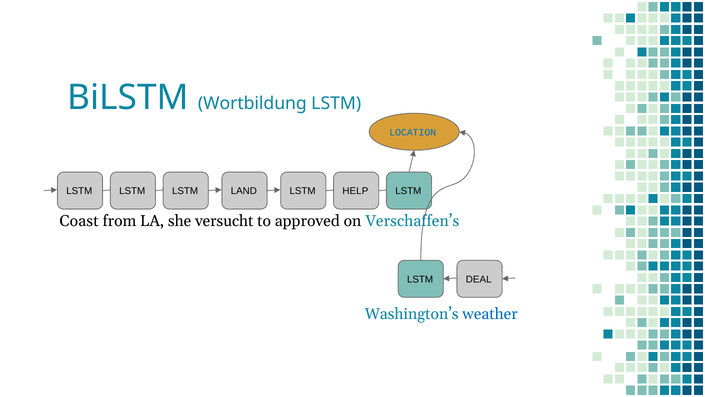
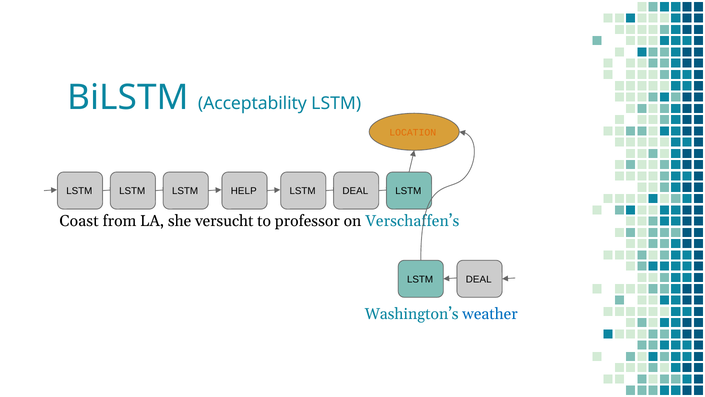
Wortbildung: Wortbildung -> Acceptability (252, 103)
LOCATION colour: blue -> orange (413, 132)
LAND: LAND -> HELP (244, 191)
HELP: HELP -> DEAL (355, 191)
approved: approved -> professor (307, 221)
